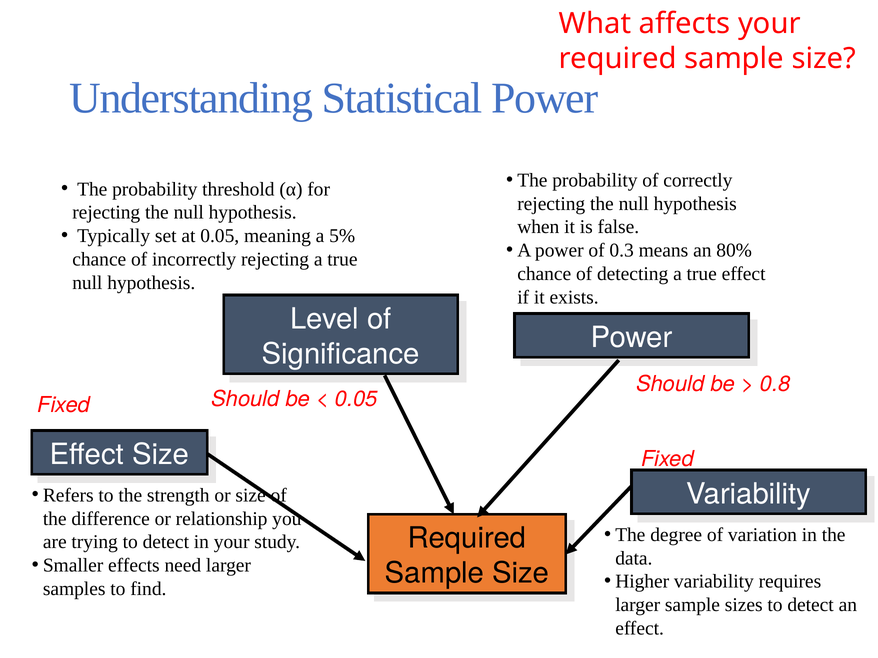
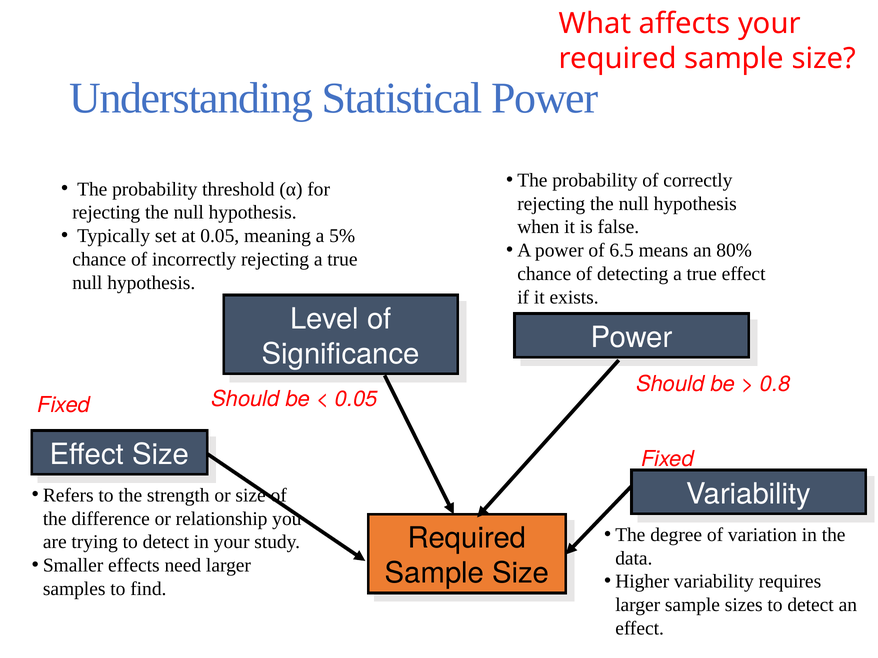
0.3: 0.3 -> 6.5 (622, 251)
